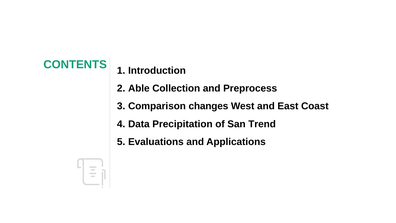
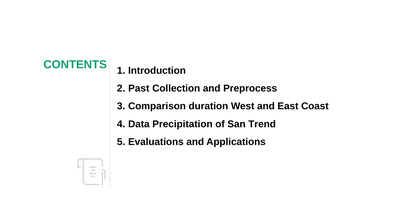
Able: Able -> Past (139, 88)
changes: changes -> duration (208, 106)
